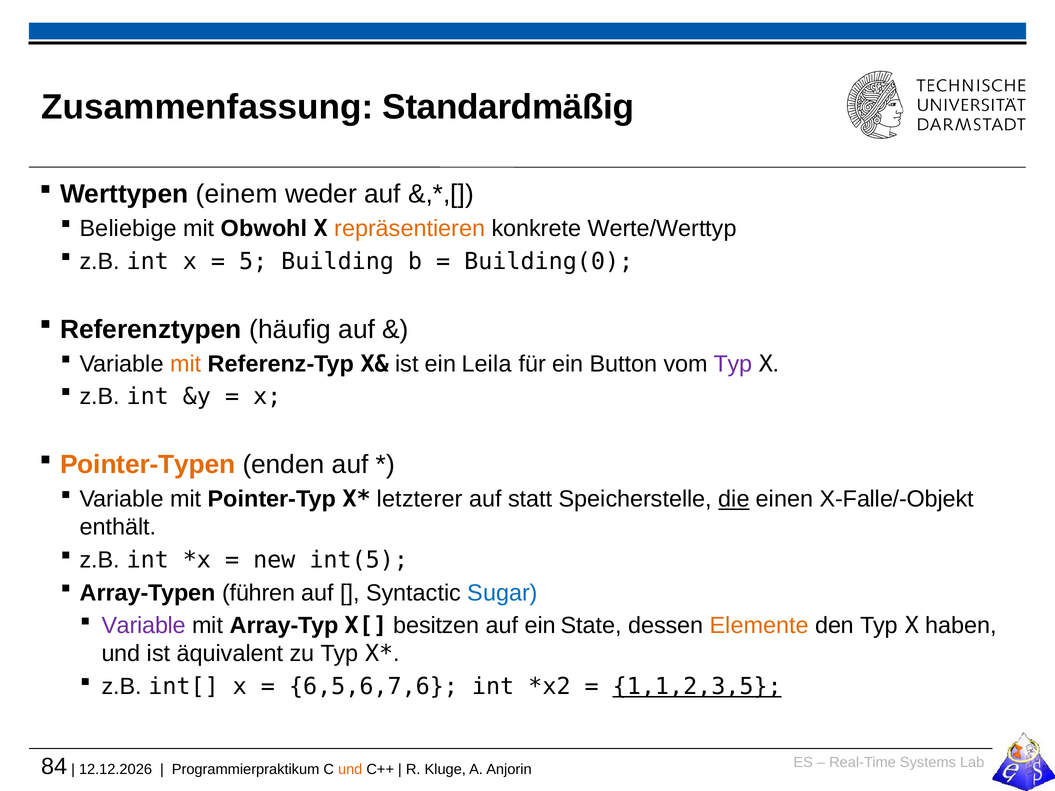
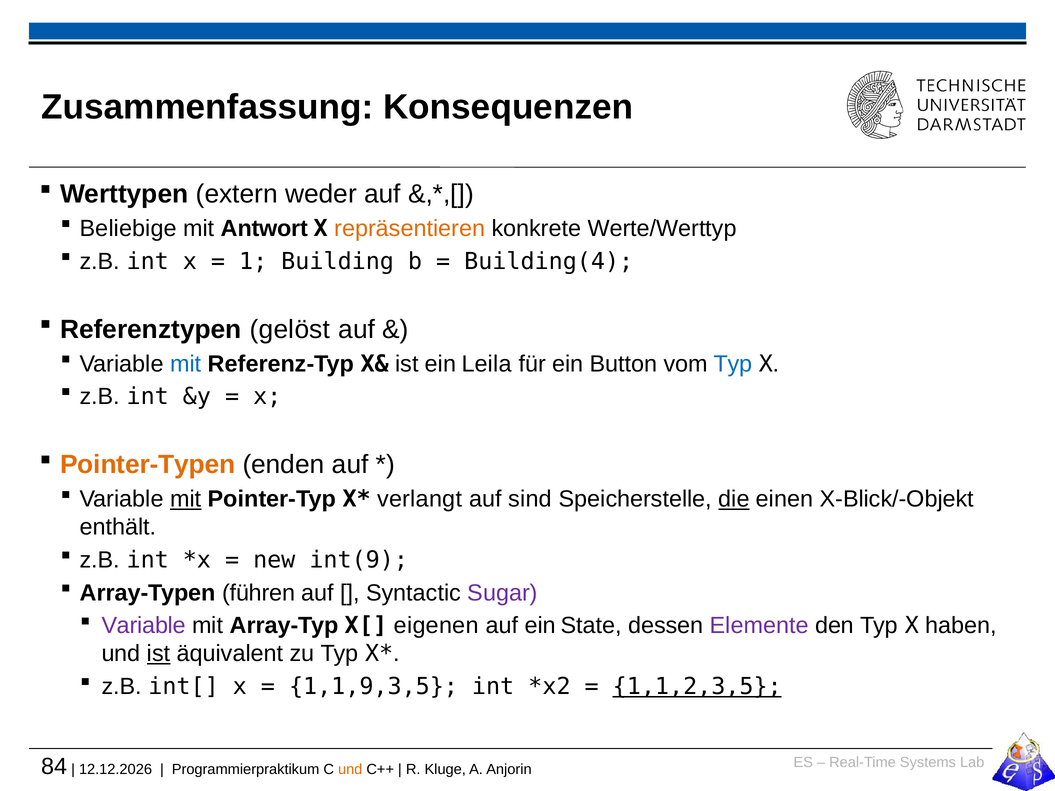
Standardmäßig: Standardmäßig -> Konsequenzen (508, 107)
einem: einem -> extern (237, 194)
Obwohl: Obwohl -> Antwort (264, 229)
5: 5 -> 1 (253, 261)
Building(0: Building(0 -> Building(4 (549, 261)
häufig: häufig -> gelöst (290, 330)
mit colour: orange -> blue (186, 364)
Typ colour: purple -> blue (733, 364)
mit underline: none -> present (186, 499)
letzterer: letzterer -> verlangt (420, 499)
statt: statt -> sind (530, 499)
X-Falle/-Objekt: X-Falle/-Objekt -> X-Blick/-Objekt (897, 499)
int(5: int(5 -> int(9 (359, 560)
Sugar colour: blue -> purple (503, 593)
besitzen: besitzen -> eigenen (436, 626)
Elemente colour: orange -> purple (759, 626)
ist underline: none -> present (159, 654)
6,5,6,7,6: 6,5,6,7,6 -> 1,1,9,3,5 (373, 687)
